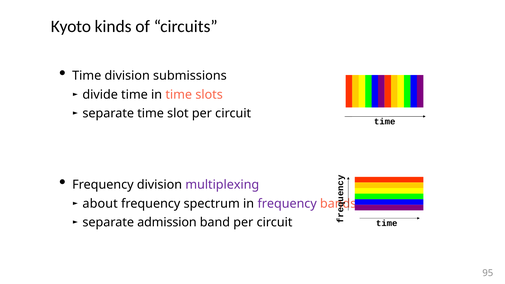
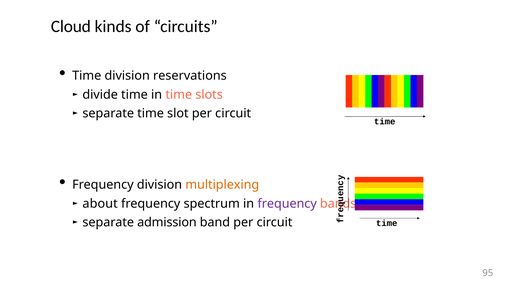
Kyoto: Kyoto -> Cloud (71, 26)
submissions: submissions -> reservations (190, 76)
multiplexing colour: purple -> orange (222, 185)
